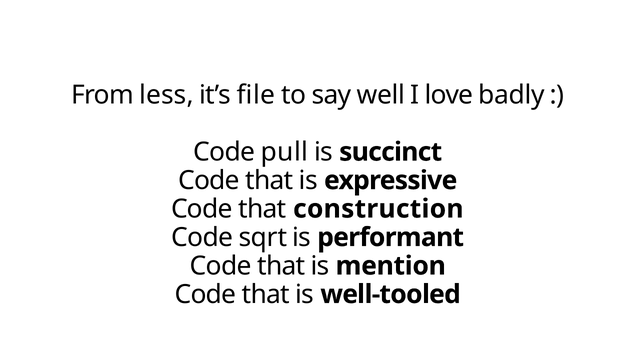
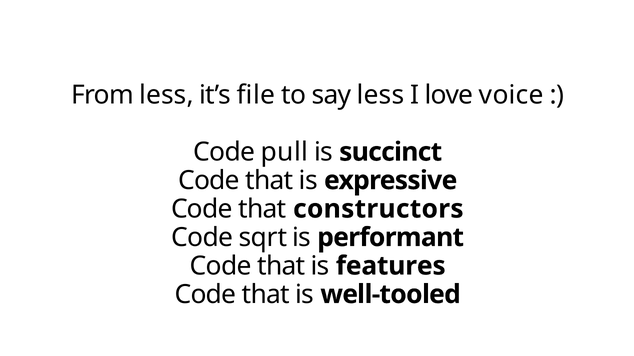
say well: well -> less (381, 95)
badly: badly -> voice (511, 95)
construction: construction -> constructors (378, 209)
mention: mention -> features (391, 266)
